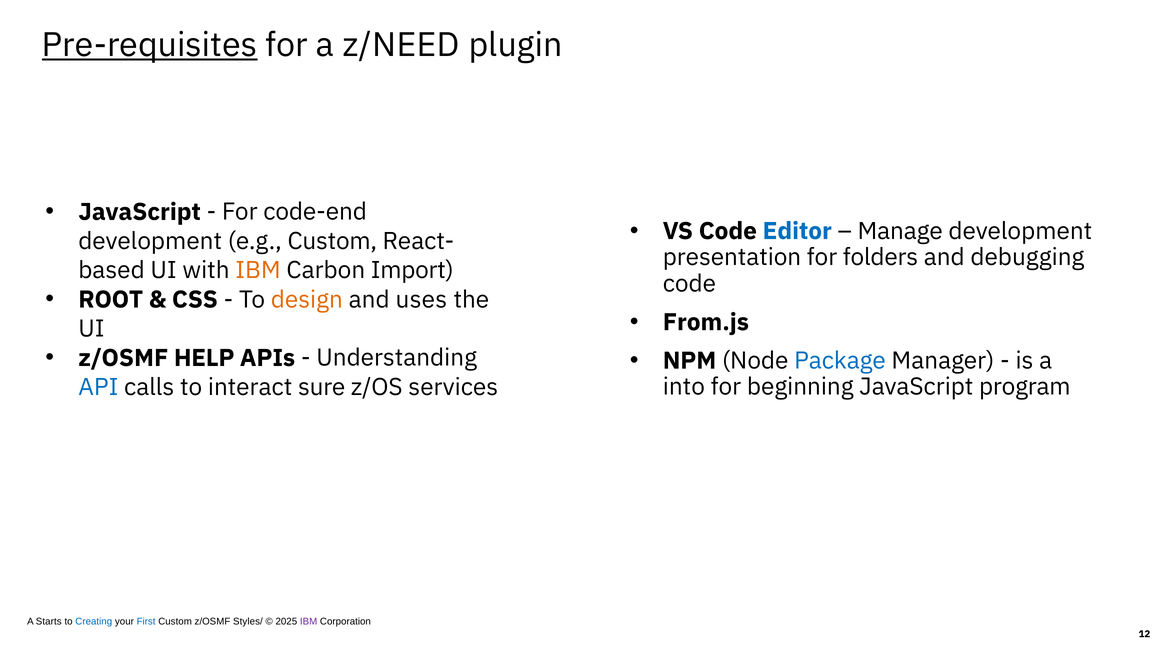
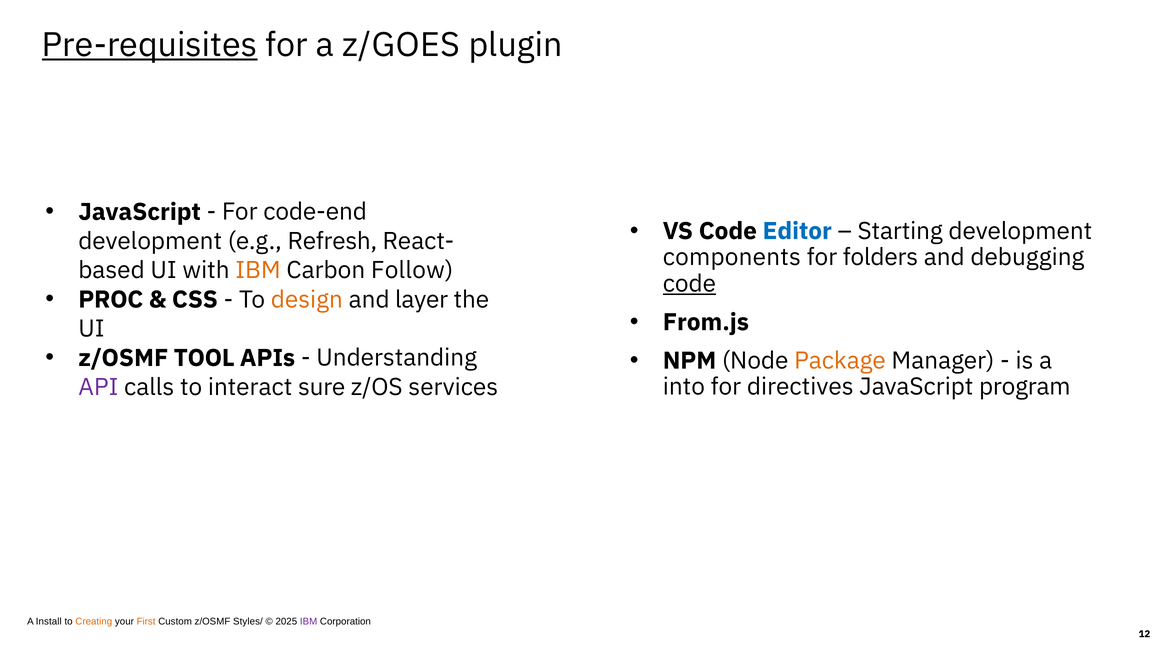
z/NEED: z/NEED -> z/GOES (401, 45)
Manage: Manage -> Starting (900, 231)
e.g Custom: Custom -> Refresh (332, 241)
presentation: presentation -> components (732, 257)
Import: Import -> Follow (412, 270)
code underline: none -> present (689, 283)
ROOT: ROOT -> PROC (111, 299)
uses: uses -> layer (422, 299)
HELP: HELP -> TOOL (204, 358)
Package colour: blue -> orange (840, 360)
beginning: beginning -> directives (800, 387)
API colour: blue -> purple (98, 387)
Starts: Starts -> Install (49, 621)
Creating colour: blue -> orange (94, 621)
First colour: blue -> orange (146, 621)
